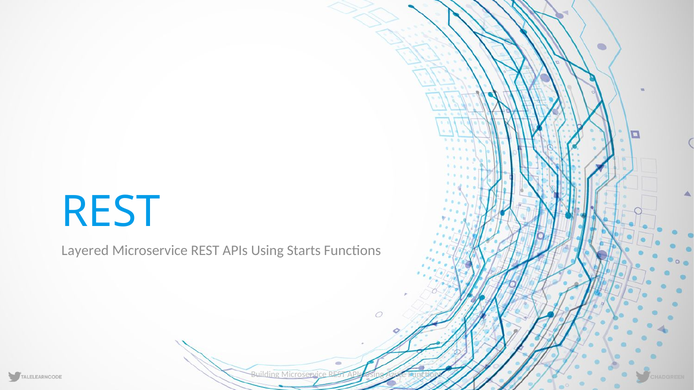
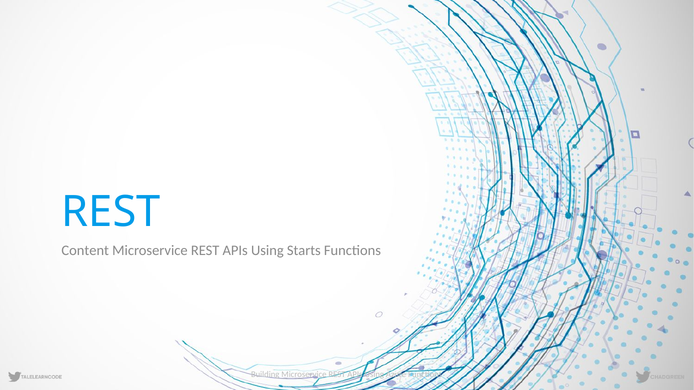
Layered: Layered -> Content (85, 251)
